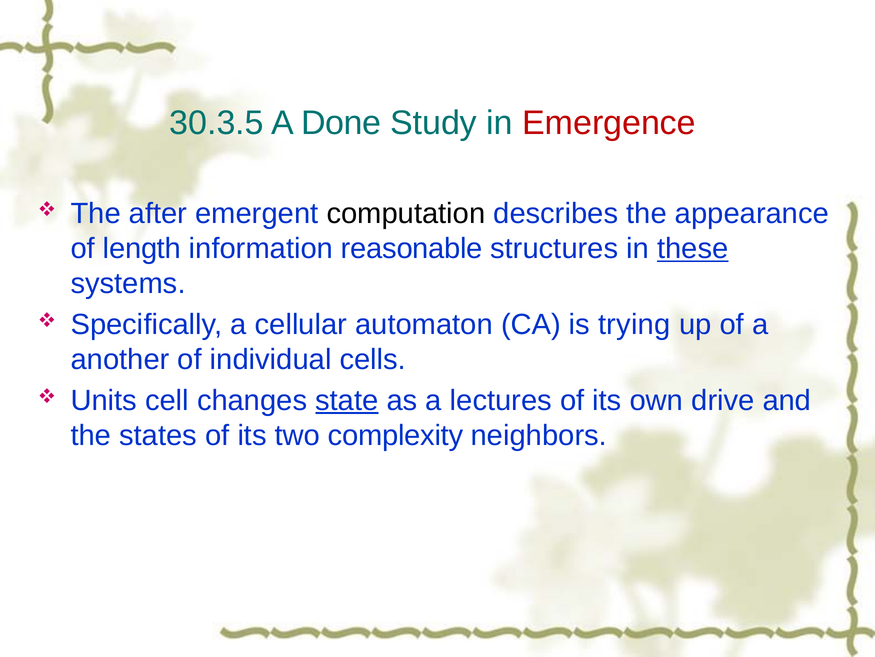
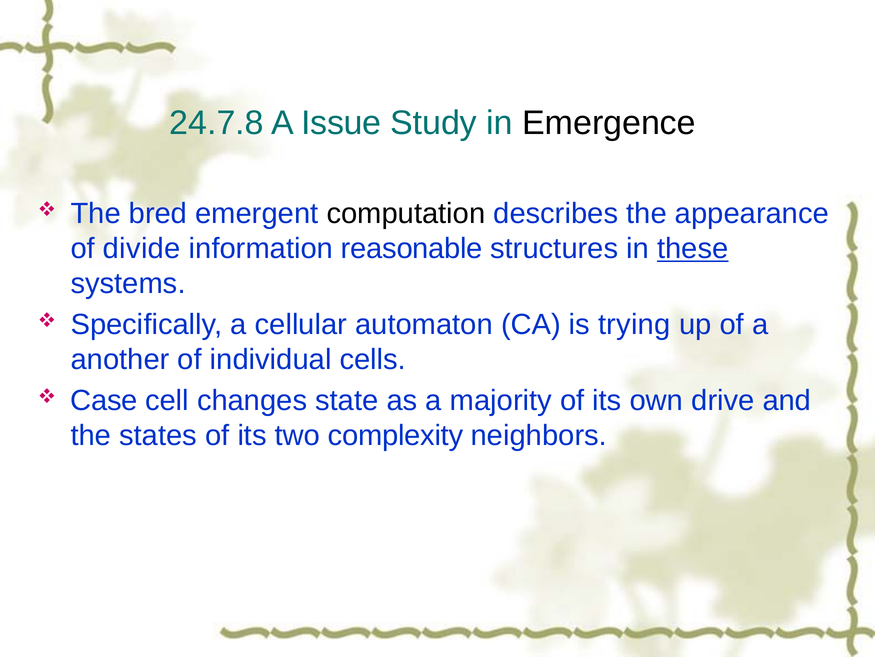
30.3.5: 30.3.5 -> 24.7.8 (217, 123)
Done: Done -> Issue (341, 123)
Emergence colour: red -> black (609, 123)
after: after -> bred (158, 213)
length: length -> divide (142, 248)
Units: Units -> Case (104, 400)
state underline: present -> none (347, 400)
lectures: lectures -> majority (501, 400)
